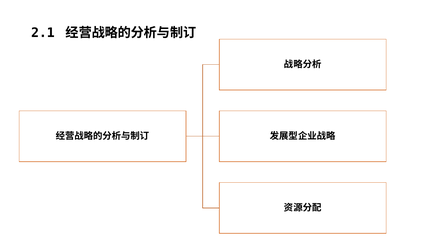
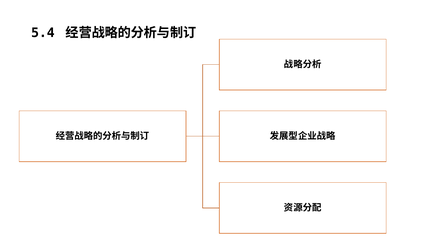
2.1: 2.1 -> 5.4 (43, 33)
